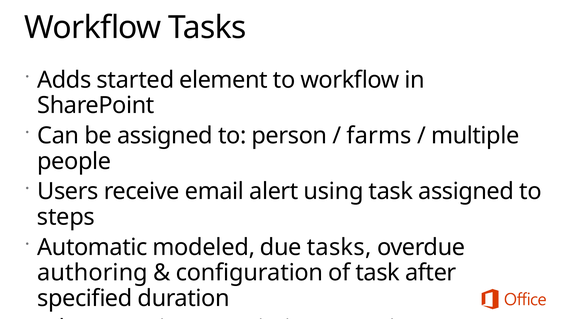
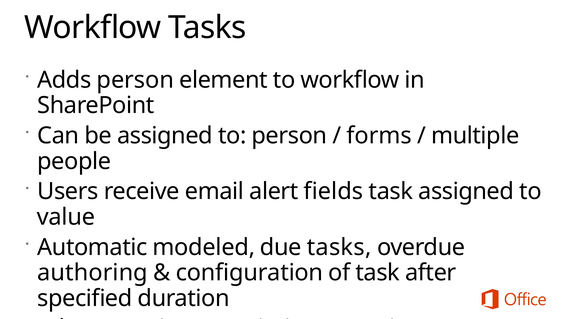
Adds started: started -> person (135, 80)
farms: farms -> forms (379, 135)
using: using -> fields (333, 191)
steps: steps -> value (66, 217)
